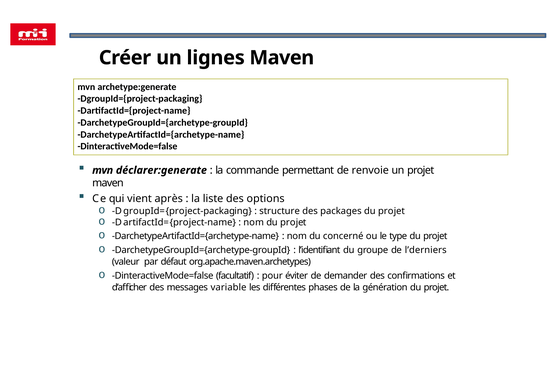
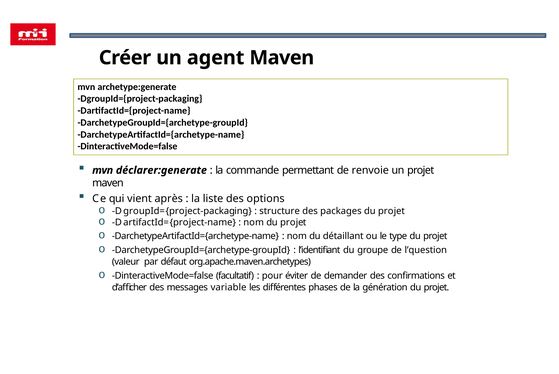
lignes: lignes -> agent (216, 58)
concerné: concerné -> détaillant (343, 237)
l’derniers: l’derniers -> l’question (426, 250)
